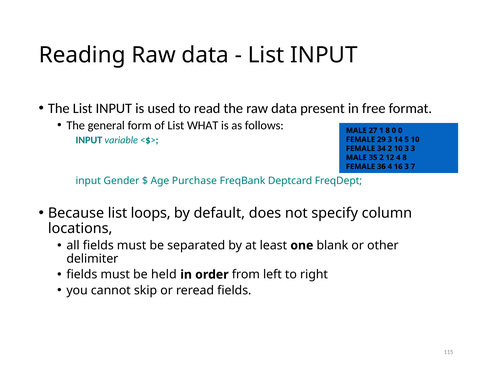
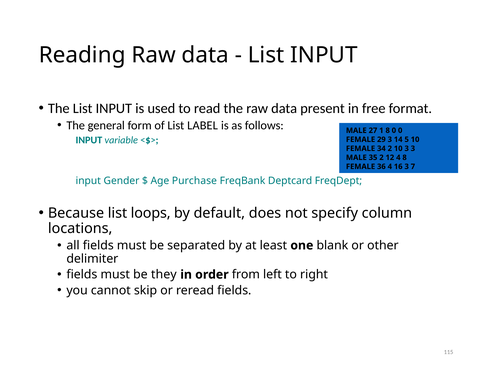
WHAT: WHAT -> LABEL (203, 125)
held: held -> they (164, 275)
